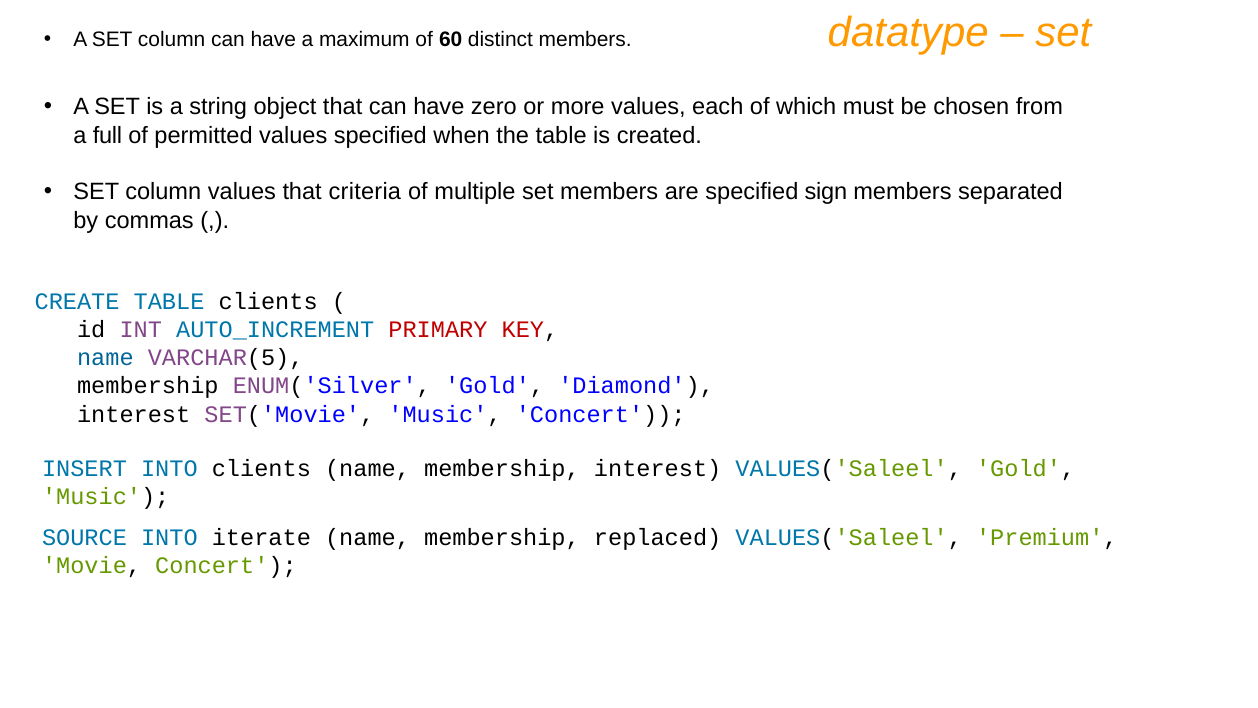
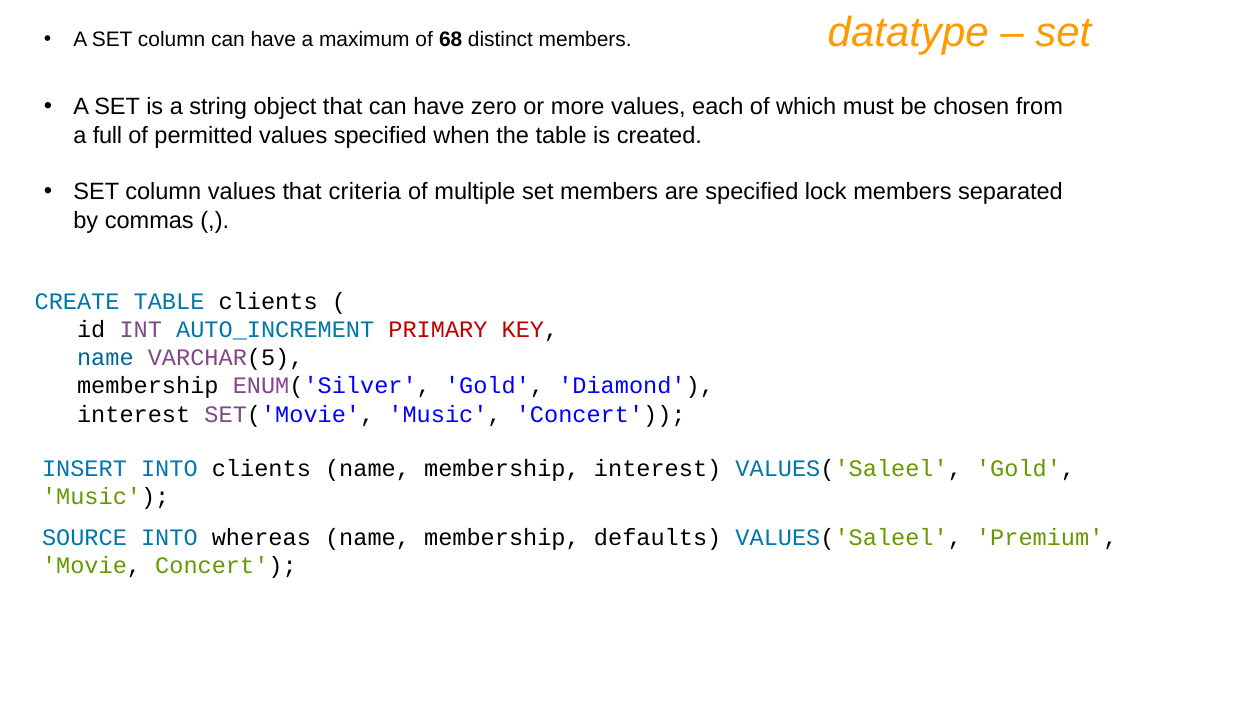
60: 60 -> 68 (451, 40)
sign: sign -> lock (826, 192)
iterate: iterate -> whereas (261, 538)
replaced: replaced -> defaults (658, 538)
